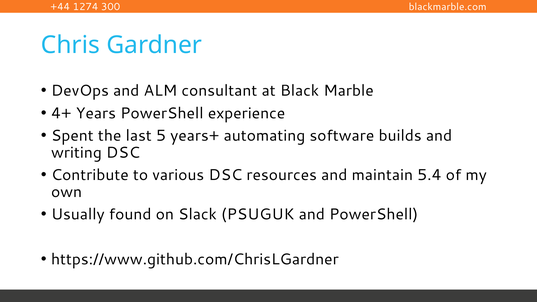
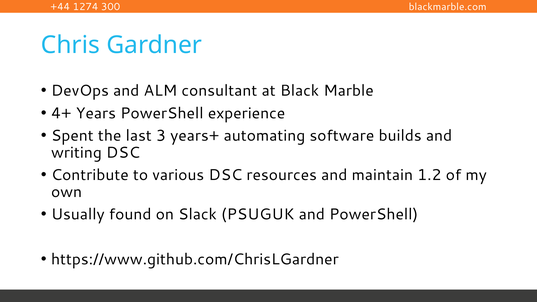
5: 5 -> 3 (161, 136)
5.4: 5.4 -> 1.2 (429, 175)
